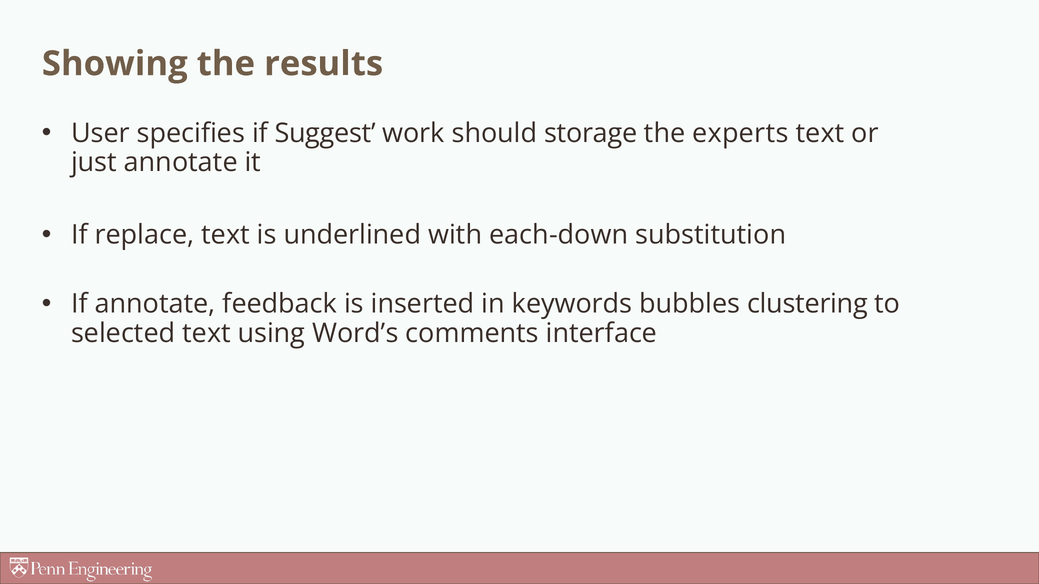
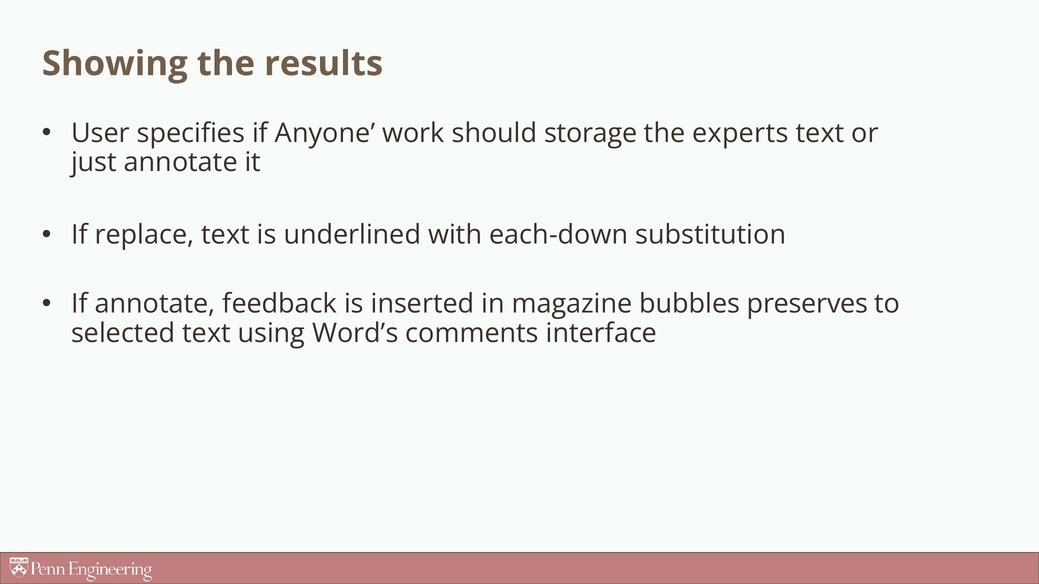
Suggest: Suggest -> Anyone (325, 133)
keywords: keywords -> magazine (572, 304)
clustering: clustering -> preserves (807, 304)
